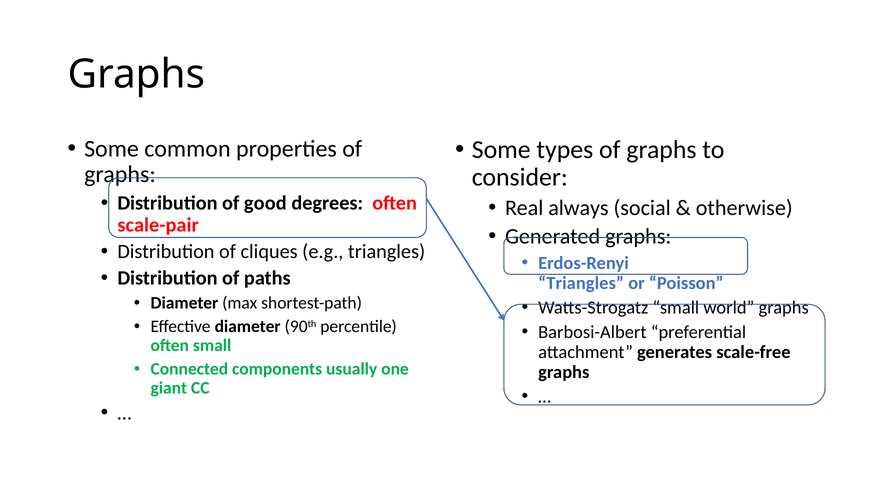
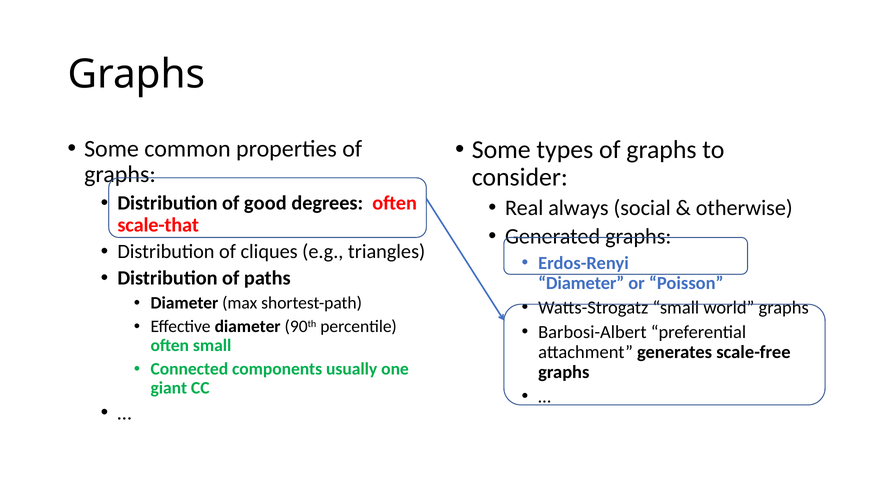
scale-pair: scale-pair -> scale-that (158, 225)
Triangles: Triangles -> Diameter (581, 283)
